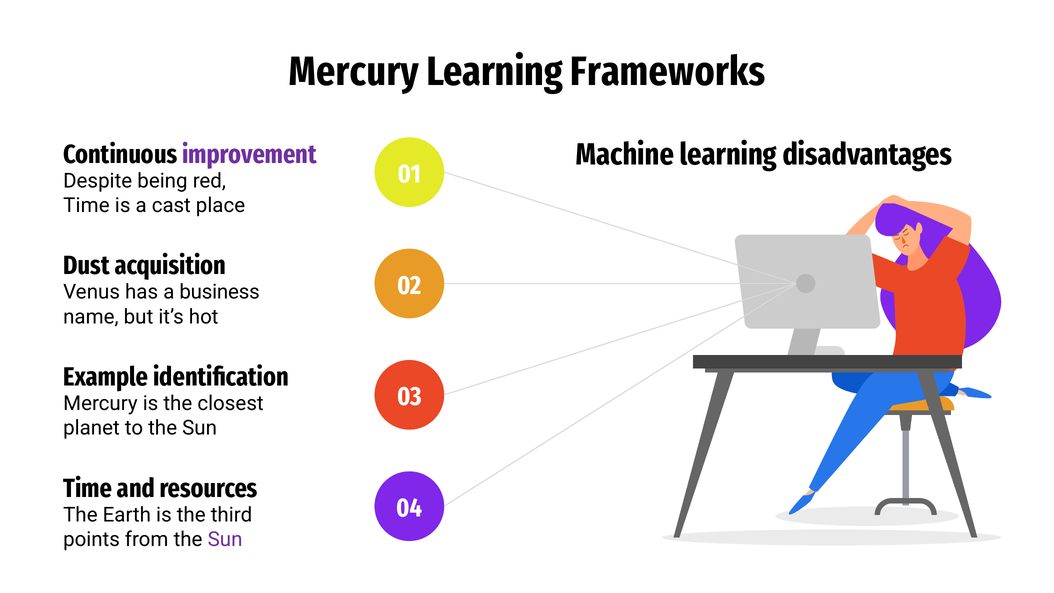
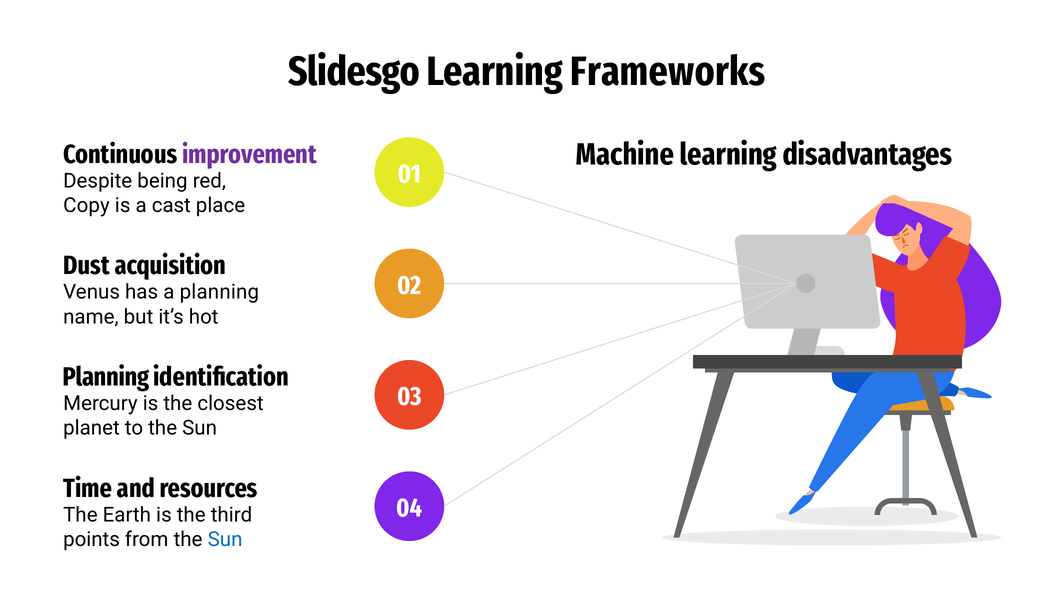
Mercury: Mercury -> Slidesgo (354, 72)
Time: Time -> Copy (86, 205)
a business: business -> planning (219, 292)
Example: Example -> Planning (106, 377)
Sun colour: purple -> blue (225, 539)
